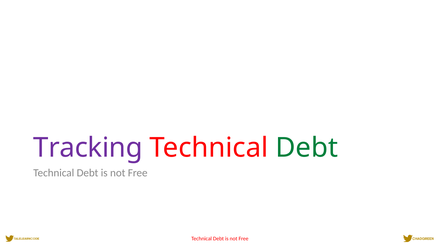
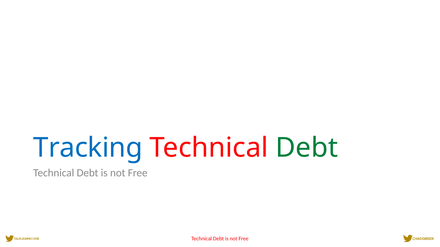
Tracking colour: purple -> blue (88, 148)
